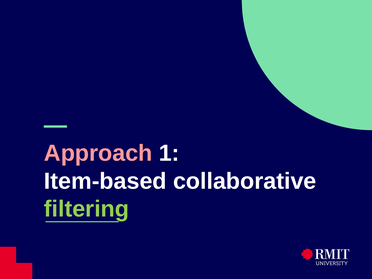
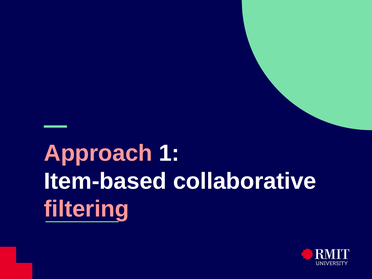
filtering colour: light green -> pink (87, 209)
